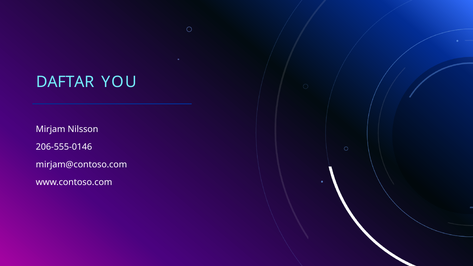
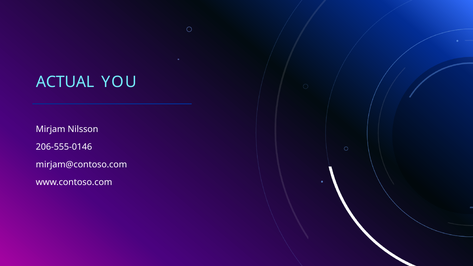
DAFTAR: DAFTAR -> ACTUAL (65, 82)
